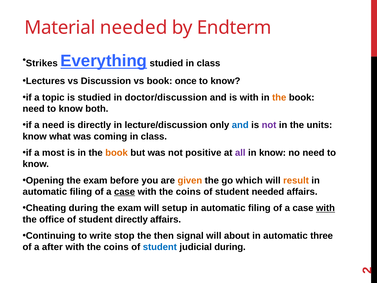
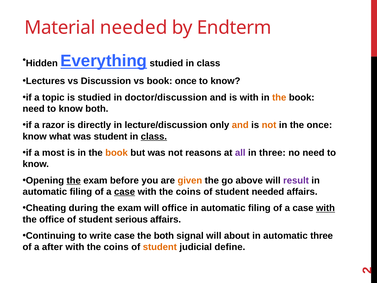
Strikes: Strikes -> Hidden (42, 63)
a need: need -> razor (53, 125)
and colour: blue -> orange (240, 125)
not colour: purple -> orange (269, 125)
the units: units -> once (319, 125)
was coming: coming -> student (111, 136)
class underline: none -> present (154, 136)
positive: positive -> reasons (203, 153)
in know: know -> three (272, 153)
the underline: none -> present (74, 180)
which: which -> above (249, 180)
result colour: orange -> purple (296, 180)
will setup: setup -> office (175, 208)
student directly: directly -> serious (131, 219)
write stop: stop -> case (124, 236)
the then: then -> both (164, 236)
student colour: blue -> orange (160, 247)
judicial during: during -> define (230, 247)
